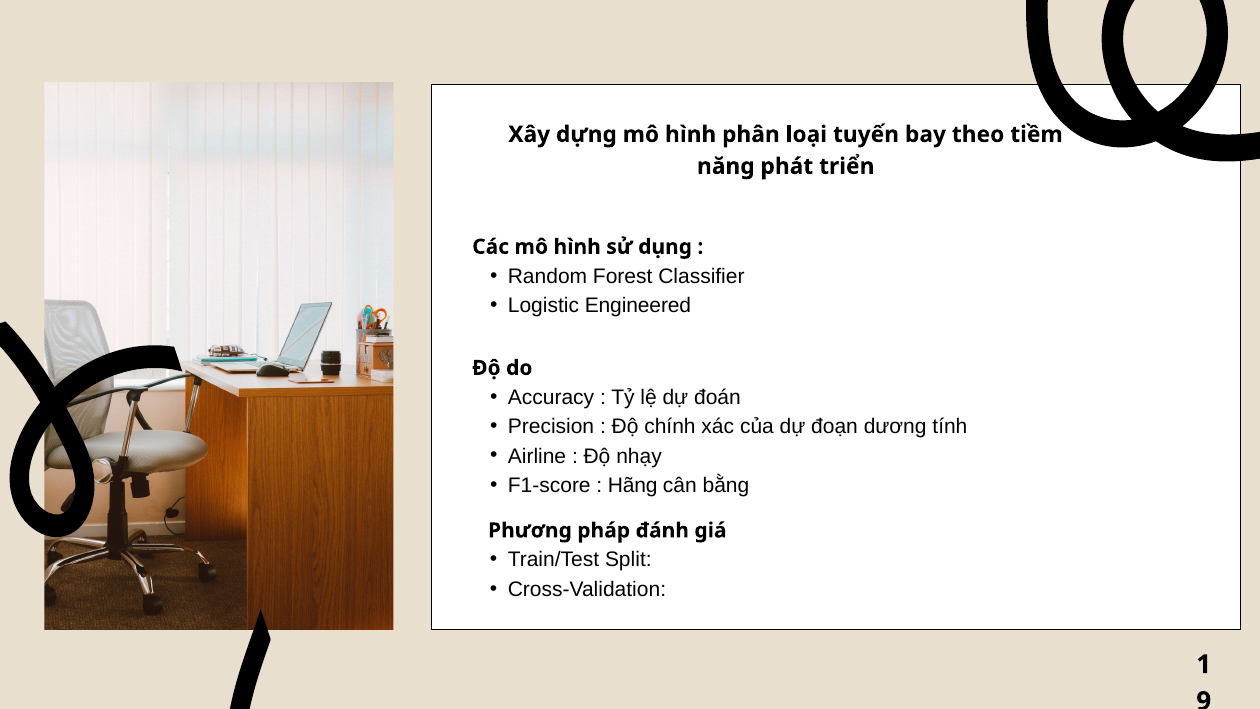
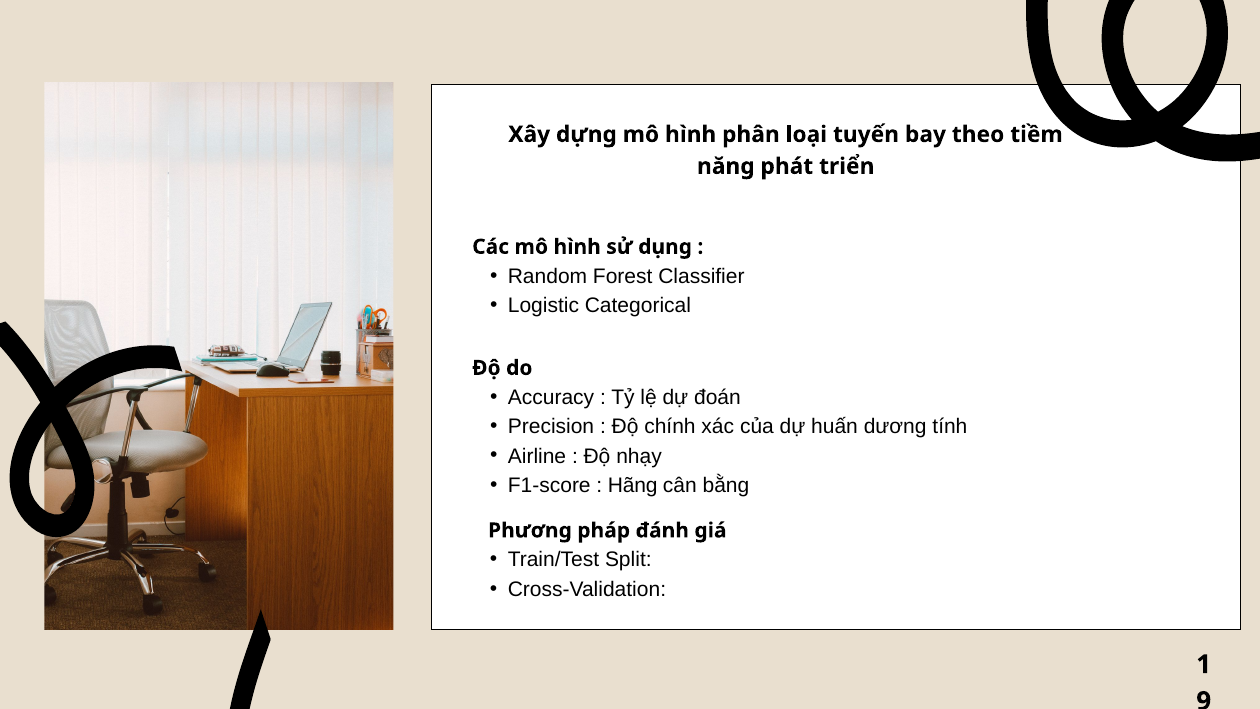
Engineered: Engineered -> Categorical (638, 306)
đoạn: đoạn -> huấn (835, 427)
